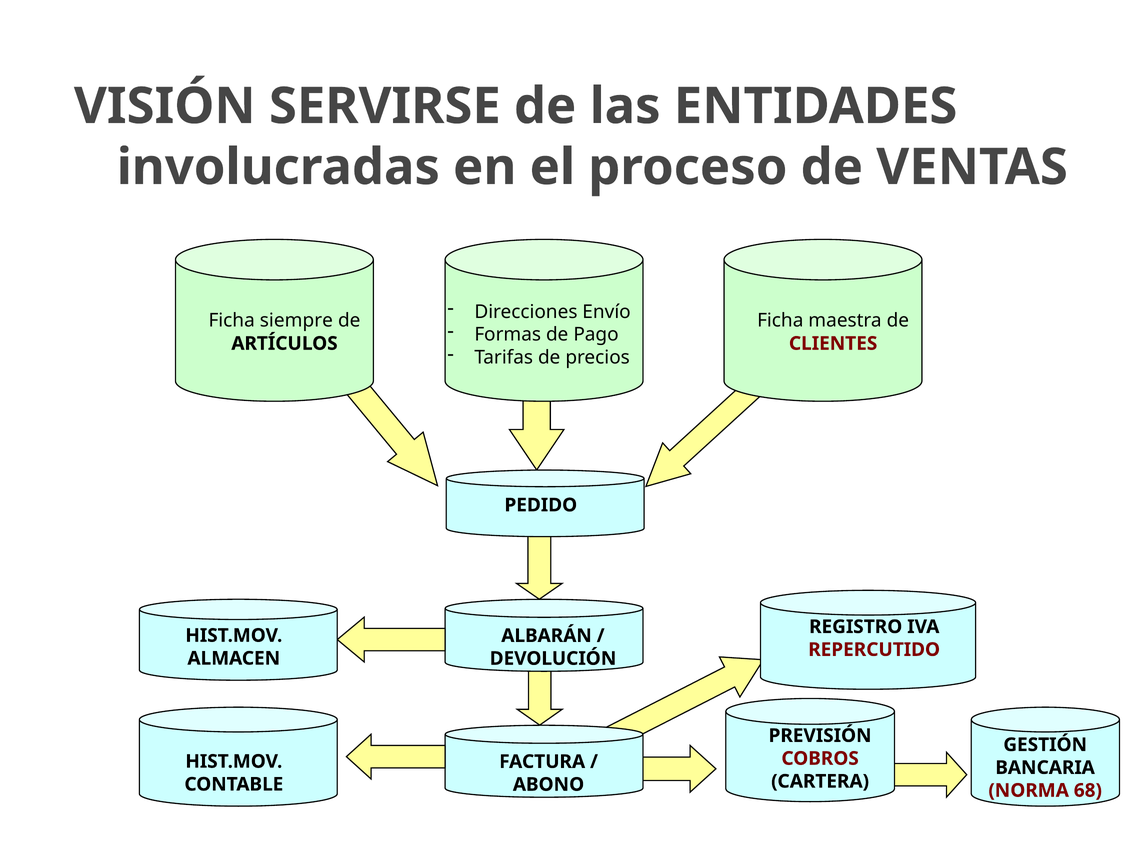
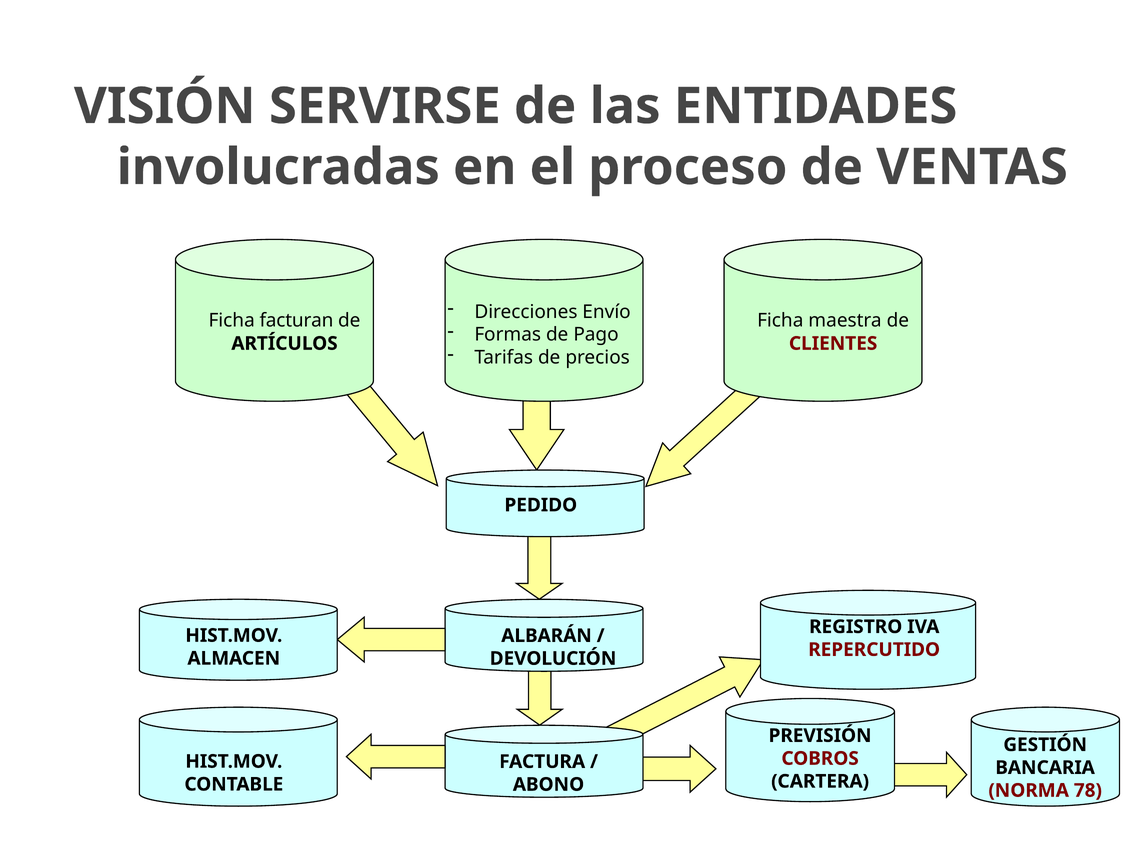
siempre: siempre -> facturan (296, 320)
68: 68 -> 78 (1088, 790)
